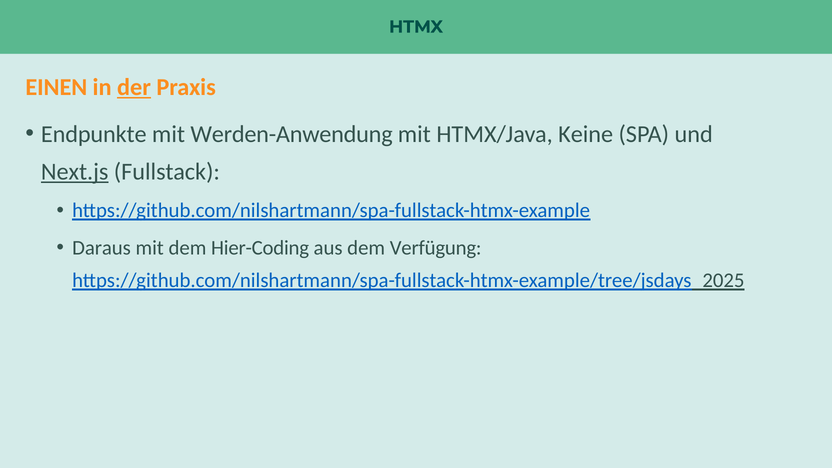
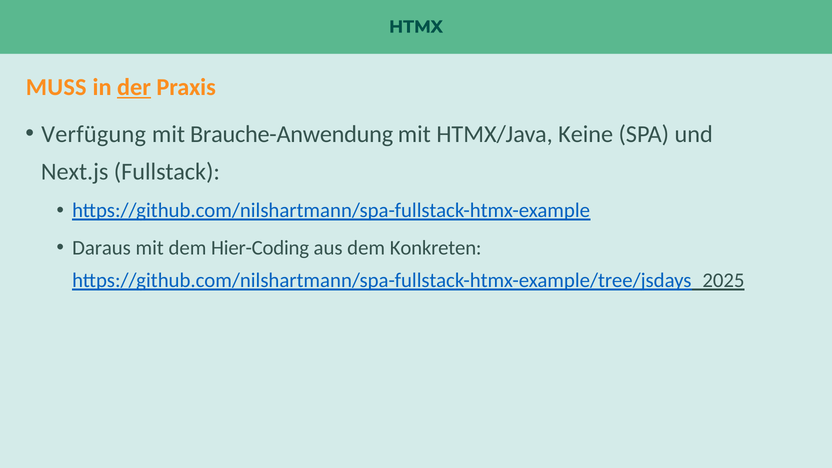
EINEN: EINEN -> MUSS (56, 87)
Endpunkte: Endpunkte -> Verfügung (94, 134)
Werden-Anwendung: Werden-Anwendung -> Brauche-Anwendung (292, 134)
Next.js underline: present -> none (75, 172)
Verfügung: Verfügung -> Konkreten (436, 248)
